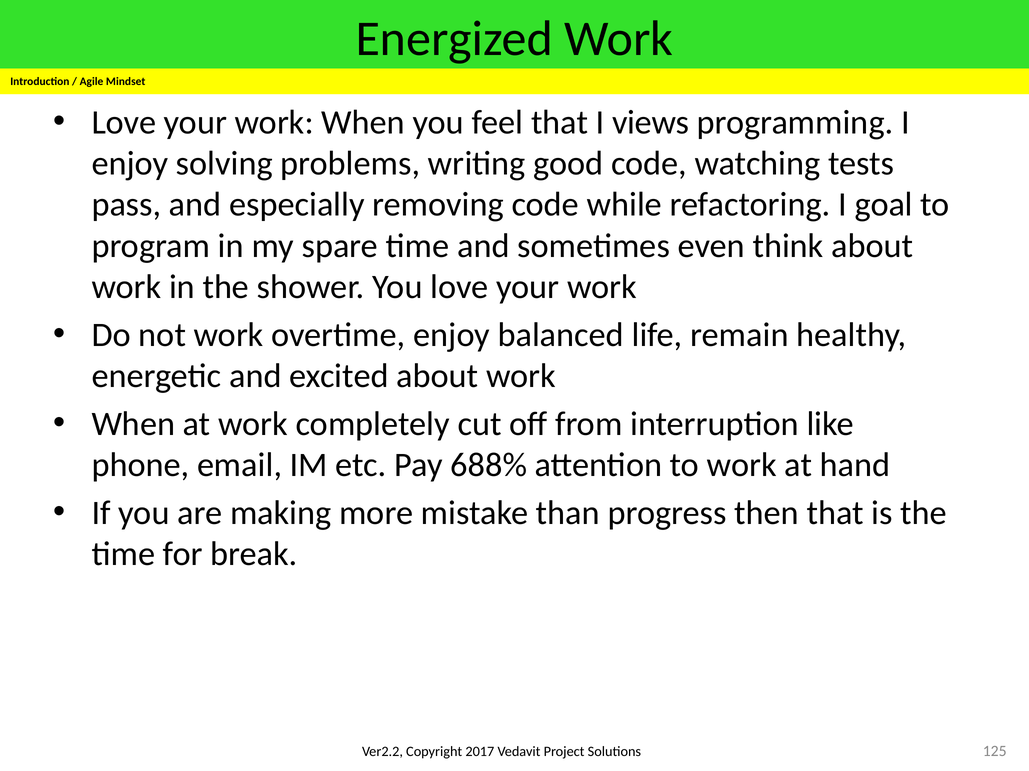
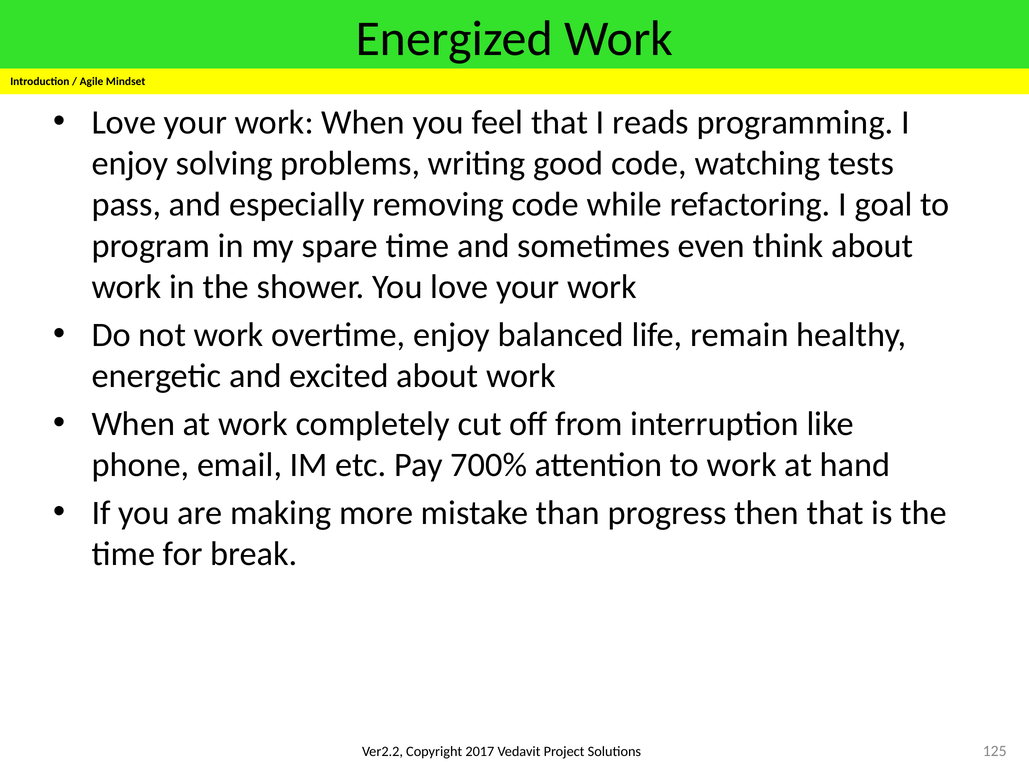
views: views -> reads (651, 122)
688%: 688% -> 700% (489, 465)
